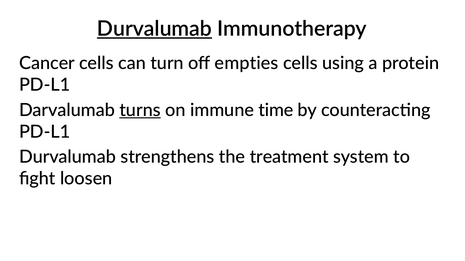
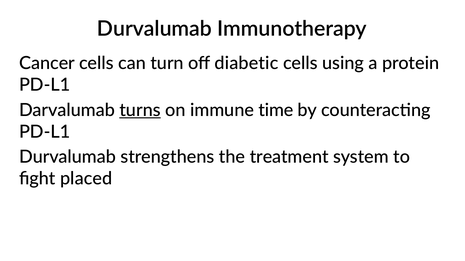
Durvalumab underline: present -> none (154, 29)
empties: empties -> diabetic (247, 63)
loosen: loosen -> placed (86, 179)
